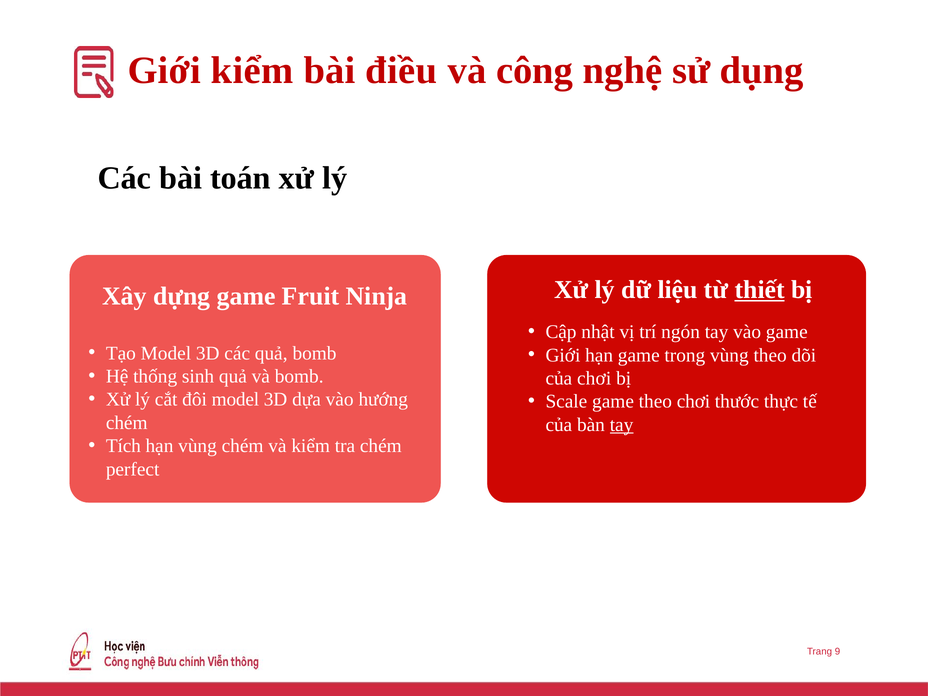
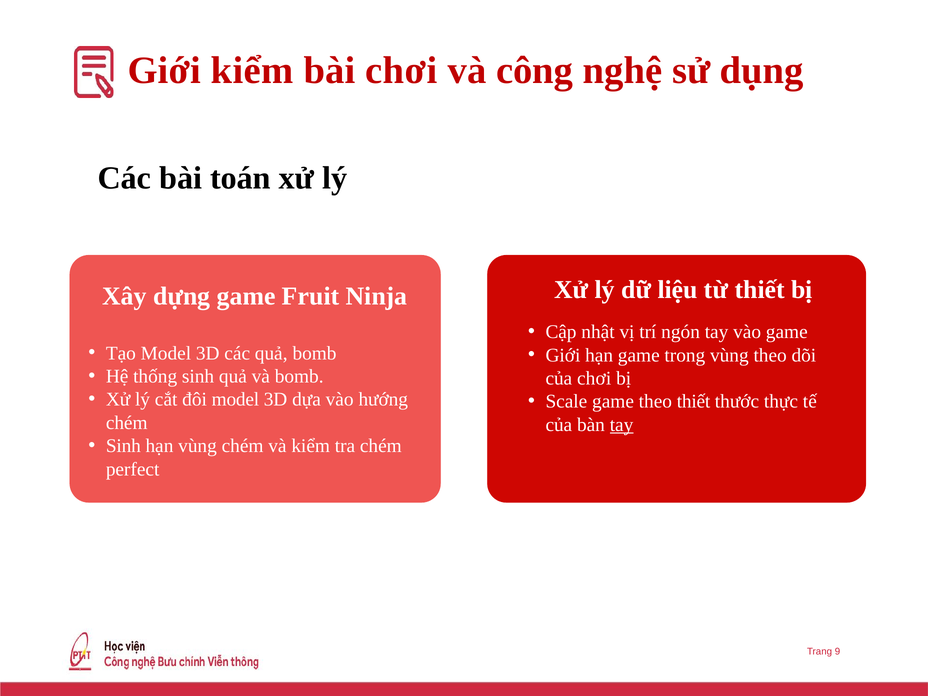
bài điều: điều -> chơi (401, 70)
thiết underline: present -> none (760, 290)
theo chơi: chơi -> thiết (694, 402)
Tích: Tích -> Sinh (123, 446)
